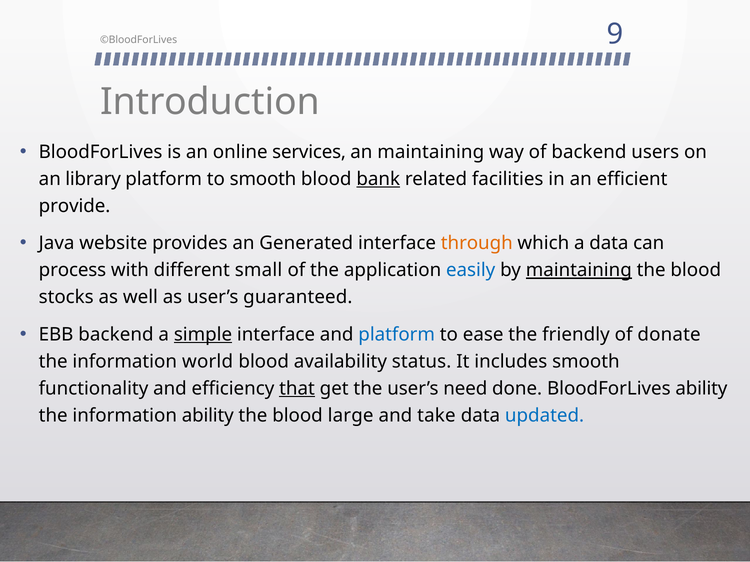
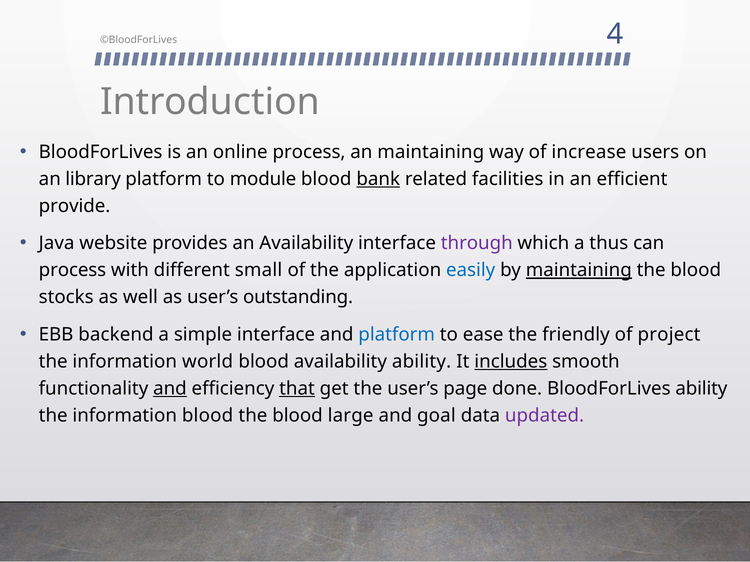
9: 9 -> 4 (615, 34)
online services: services -> process (309, 152)
of backend: backend -> increase (589, 152)
to smooth: smooth -> module (263, 179)
an Generated: Generated -> Availability (306, 243)
through colour: orange -> purple (477, 243)
a data: data -> thus (609, 243)
guaranteed: guaranteed -> outstanding (298, 297)
simple underline: present -> none (203, 335)
donate: donate -> project (669, 335)
availability status: status -> ability (422, 362)
includes underline: none -> present (511, 362)
and underline: none -> present (170, 389)
need: need -> page (465, 389)
information ability: ability -> blood (208, 416)
take: take -> goal (436, 416)
updated colour: blue -> purple (545, 416)
